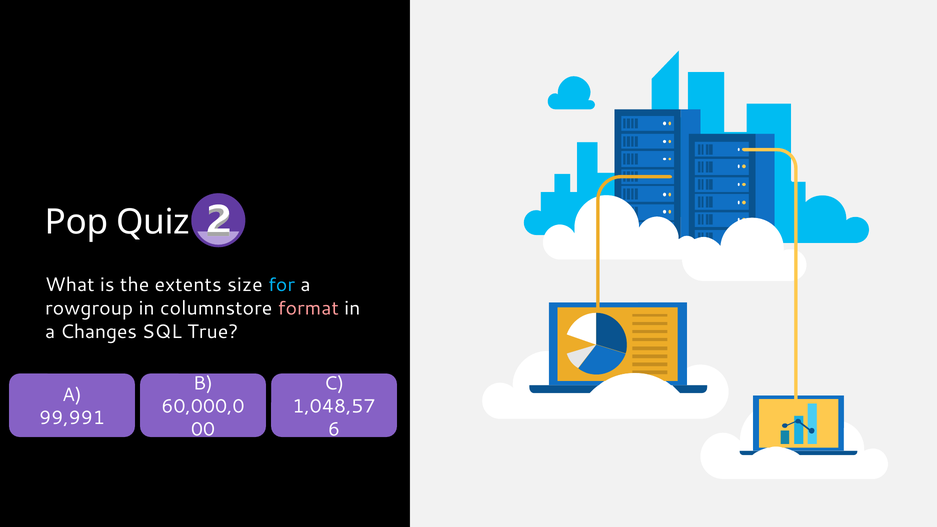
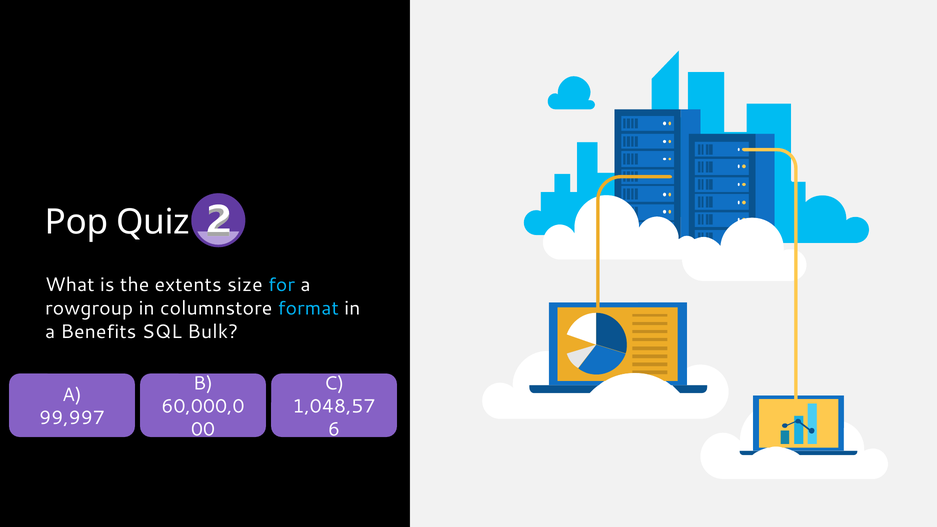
format colour: pink -> light blue (308, 308)
Changes: Changes -> Benefits (98, 332)
True: True -> Bulk (213, 332)
99,991: 99,991 -> 99,997 (72, 418)
